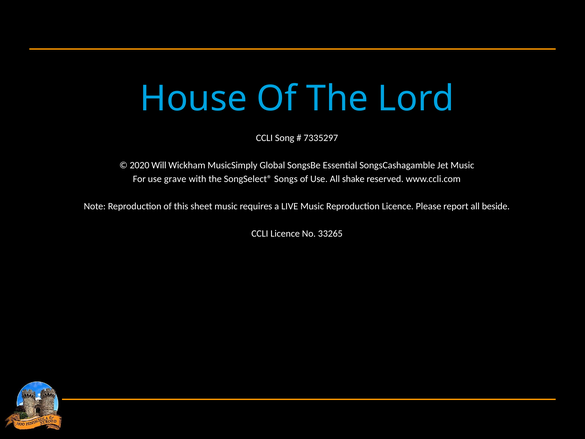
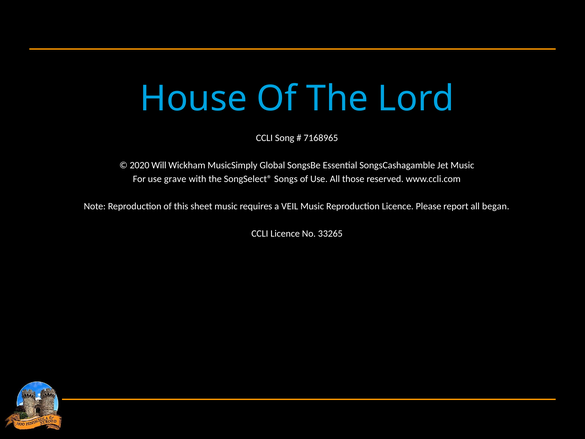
7335297: 7335297 -> 7168965 (321, 138)
shake: shake -> those (353, 179)
LIVE: LIVE -> VEIL (290, 206)
beside: beside -> began (496, 206)
